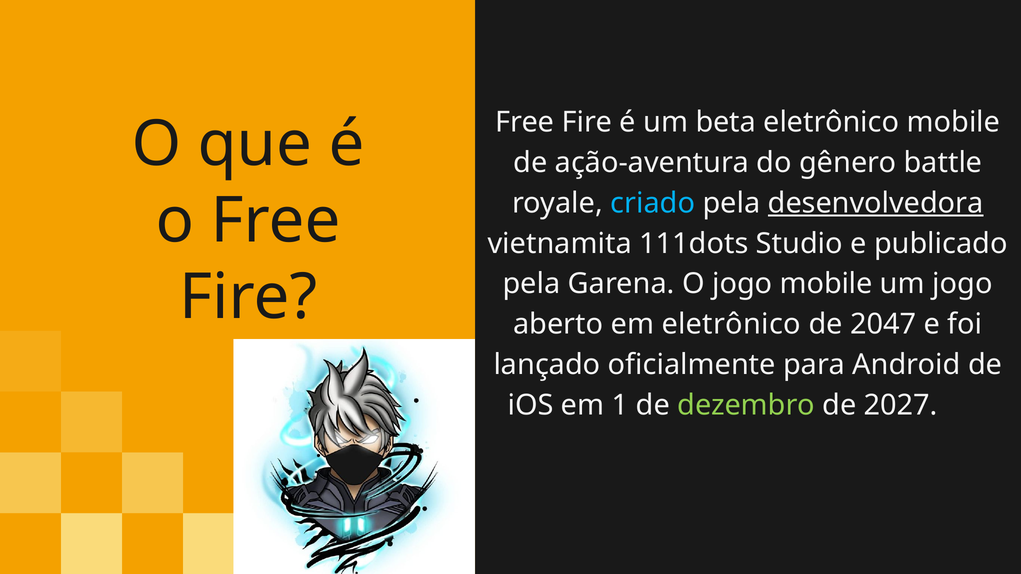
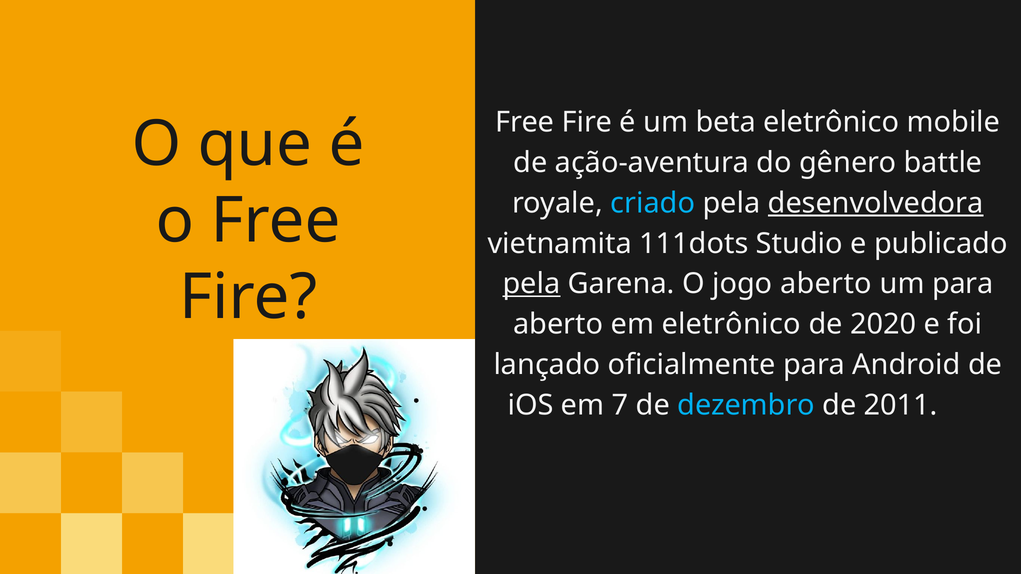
pela underline: none -> present (532, 284)
jogo mobile: mobile -> aberto (826, 284)
um jogo: jogo -> para (963, 284)
2047: 2047 -> 2020 (883, 325)
1: 1 -> 7 (620, 406)
dezembro colour: light green -> light blue (746, 406)
2027: 2027 -> 2011 (901, 406)
